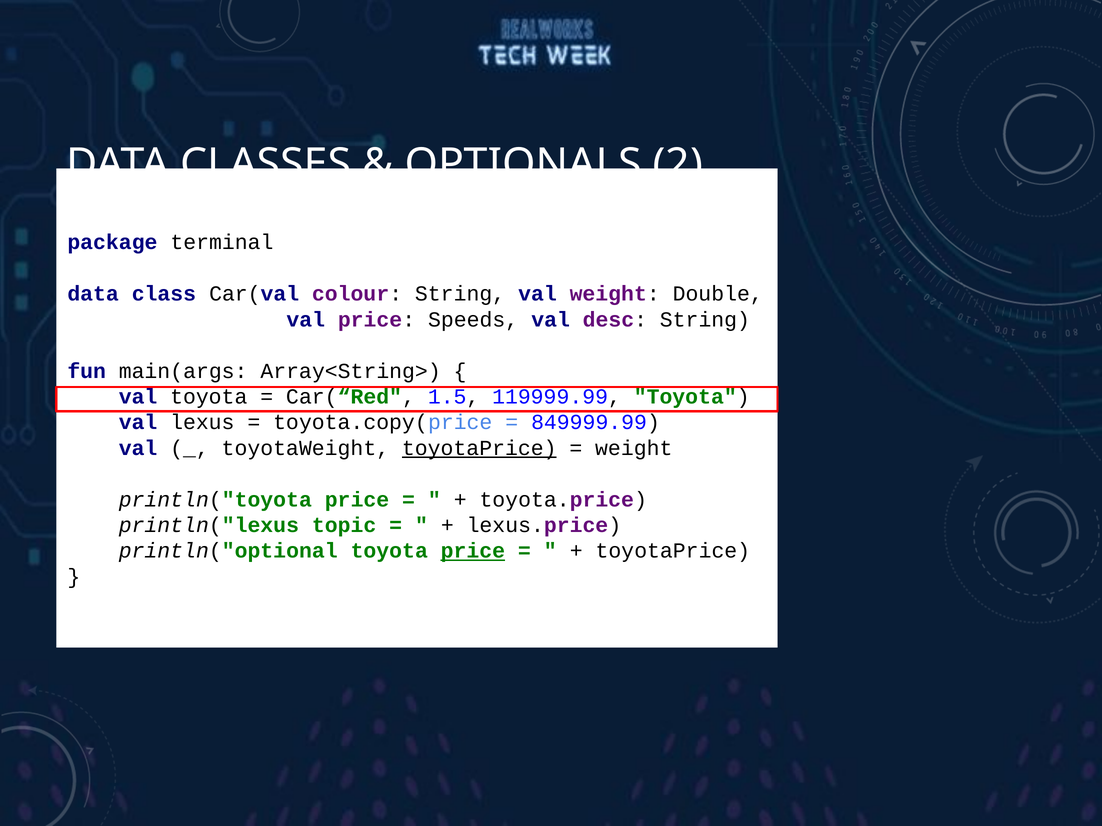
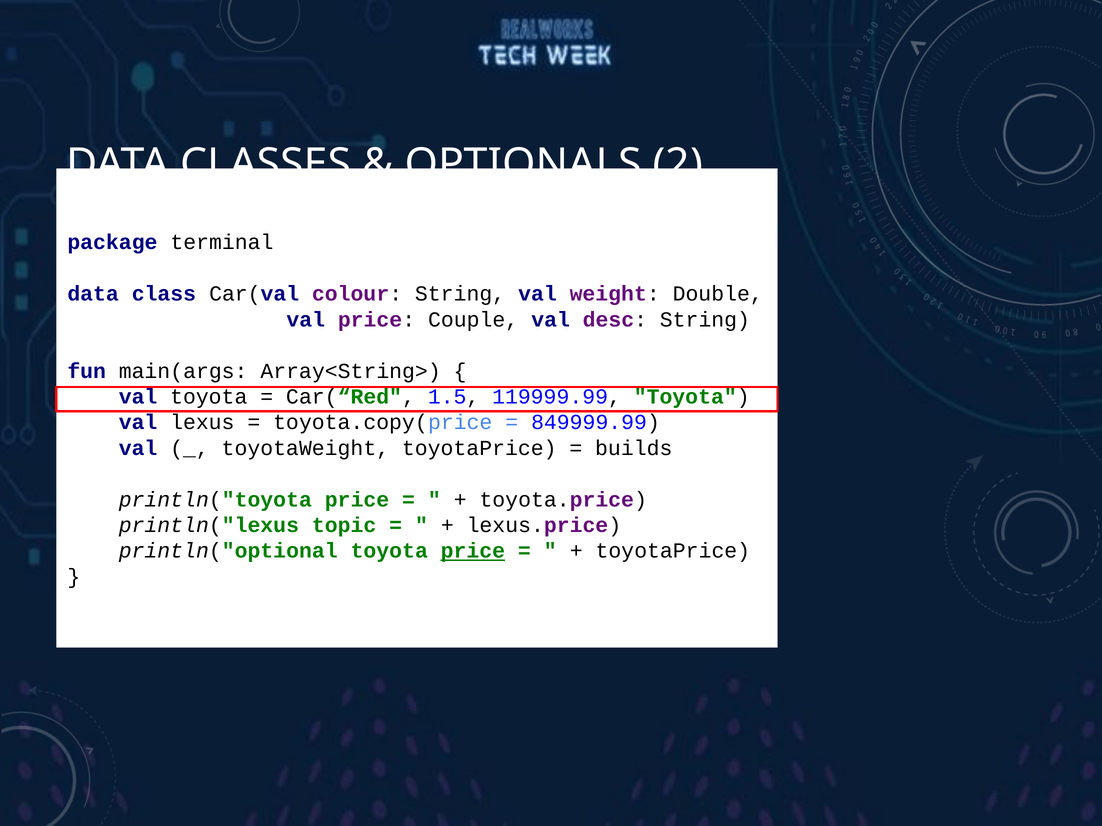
Speeds: Speeds -> Couple (473, 320)
toyotaPrice underline: present -> none (479, 448)
weight: weight -> builds (634, 448)
